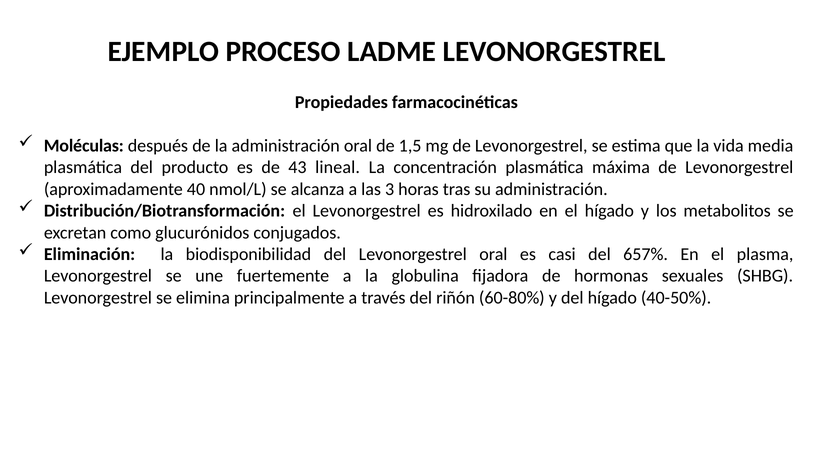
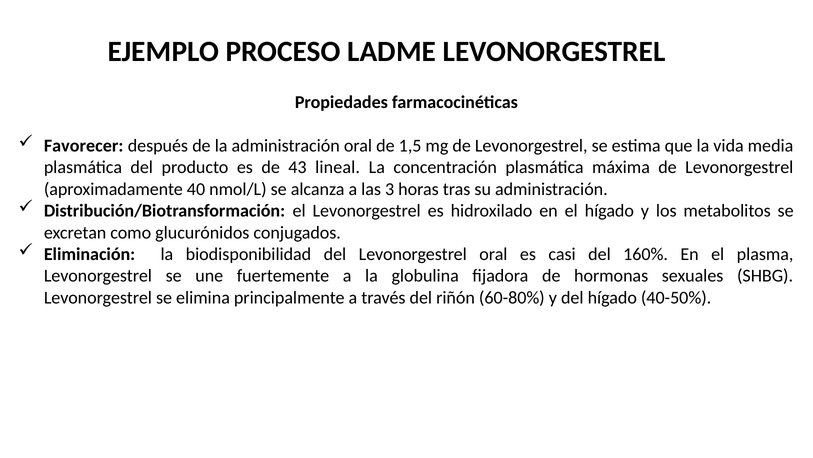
Moléculas: Moléculas -> Favorecer (84, 146)
657%: 657% -> 160% (646, 254)
